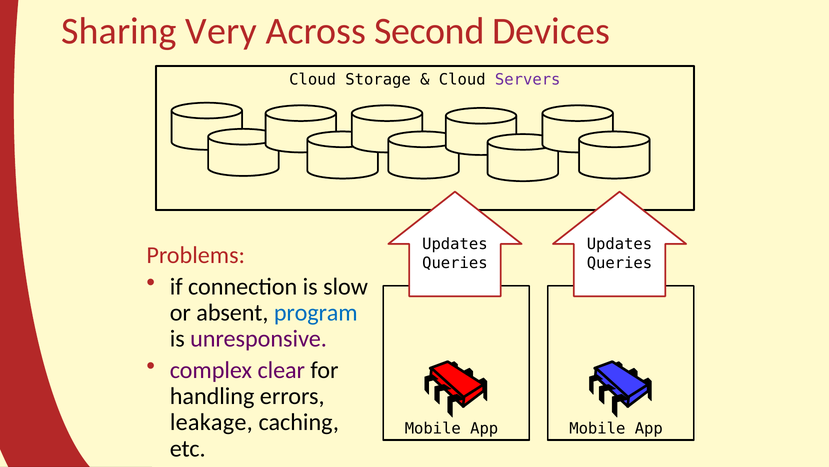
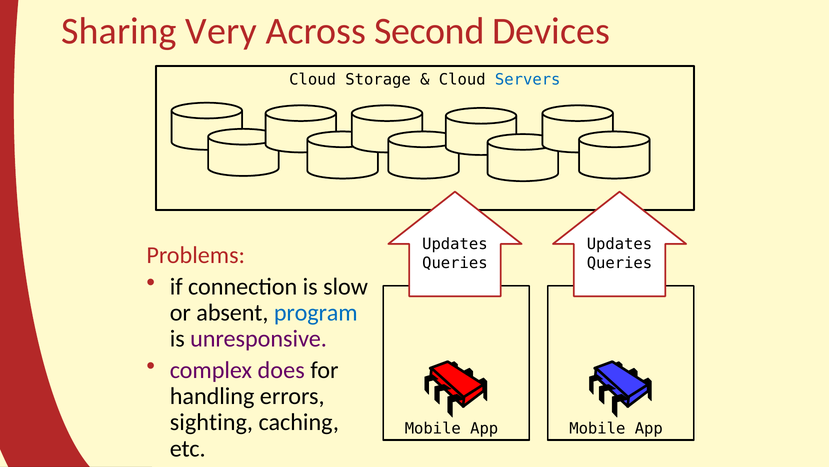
Servers colour: purple -> blue (528, 80)
clear: clear -> does (281, 370)
leakage: leakage -> sighting (211, 422)
